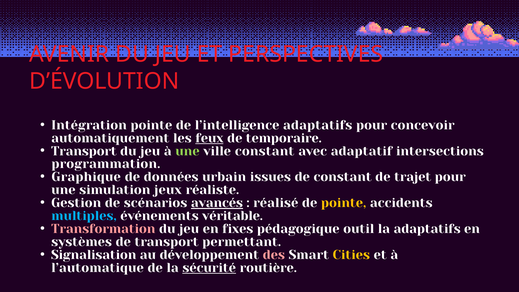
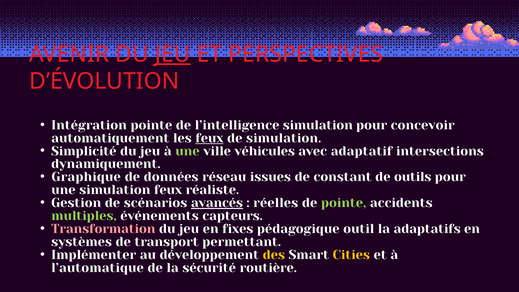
JEU underline: none -> present (173, 54)
l’intelligence adaptatifs: adaptatifs -> simulation (318, 125)
de temporaire: temporaire -> simulation (284, 138)
Transport: Transport -> Simplicité (84, 151)
ville constant: constant -> véhicules (265, 151)
programmation: programmation -> dynamiquement (106, 164)
urbain: urbain -> réseau (224, 177)
trajet: trajet -> outils (413, 177)
simulation jeux: jeux -> feux (168, 190)
réalisé: réalisé -> réelles (276, 203)
pointe colour: yellow -> light green (344, 203)
multiples colour: light blue -> light green (84, 216)
véritable: véritable -> capteurs (233, 216)
Signalisation: Signalisation -> Implémenter (94, 255)
des colour: pink -> yellow (274, 255)
sécurité underline: present -> none (209, 268)
